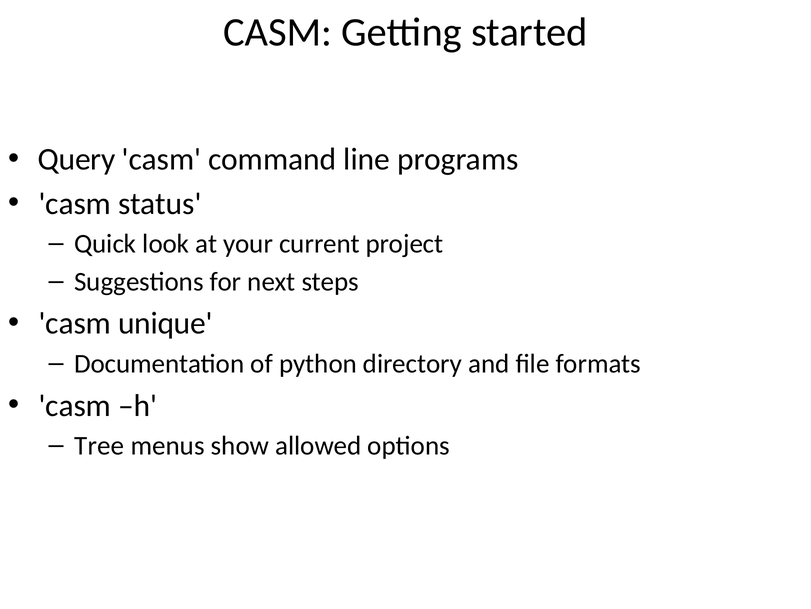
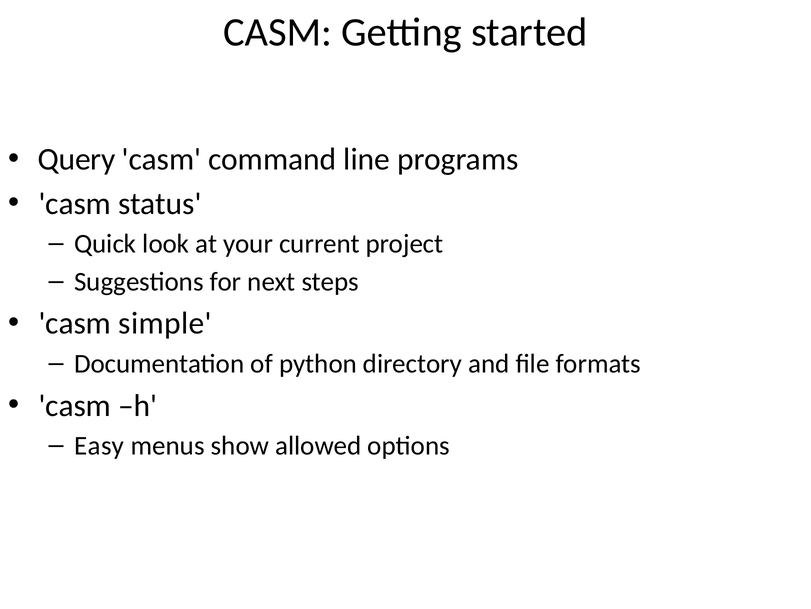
unique: unique -> simple (165, 323)
Tree: Tree -> Easy (99, 445)
